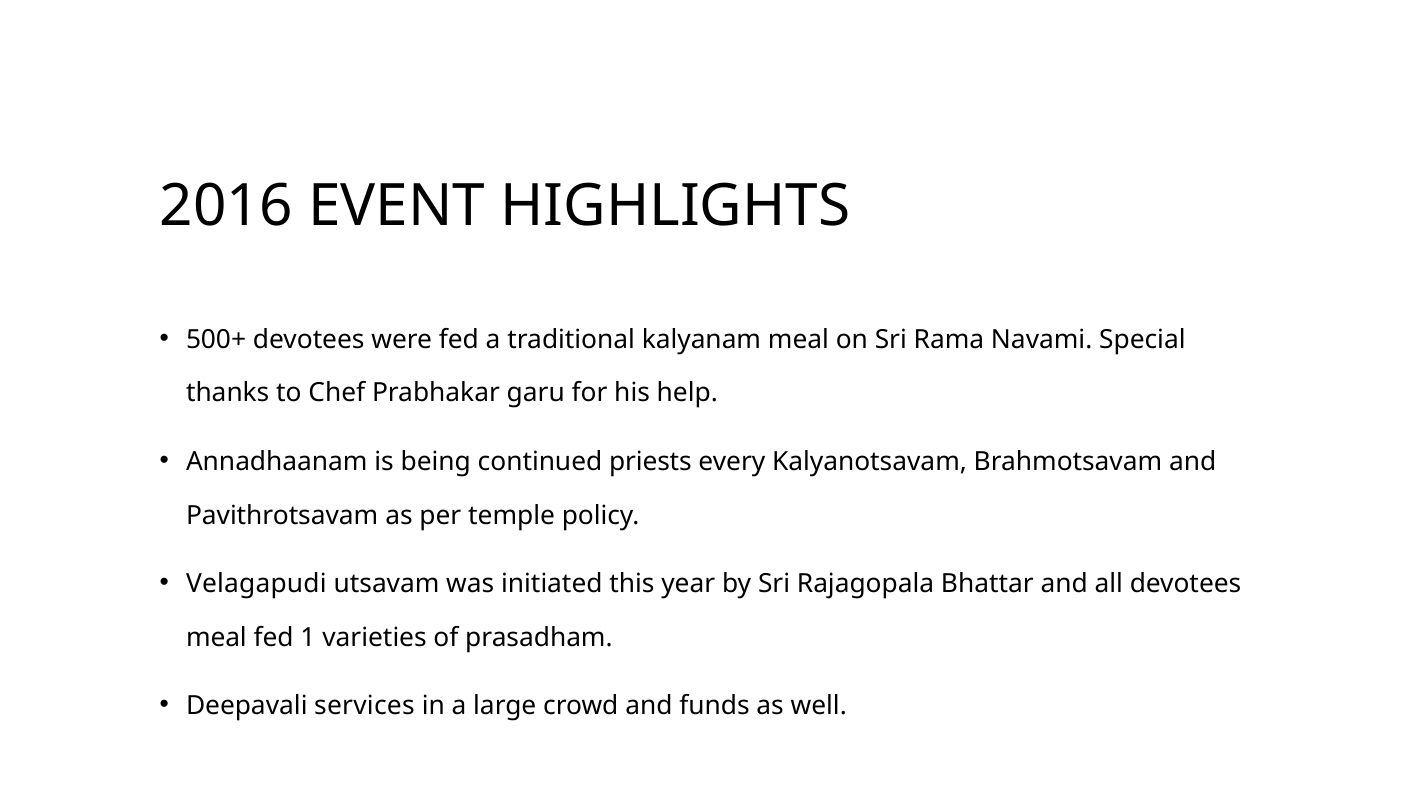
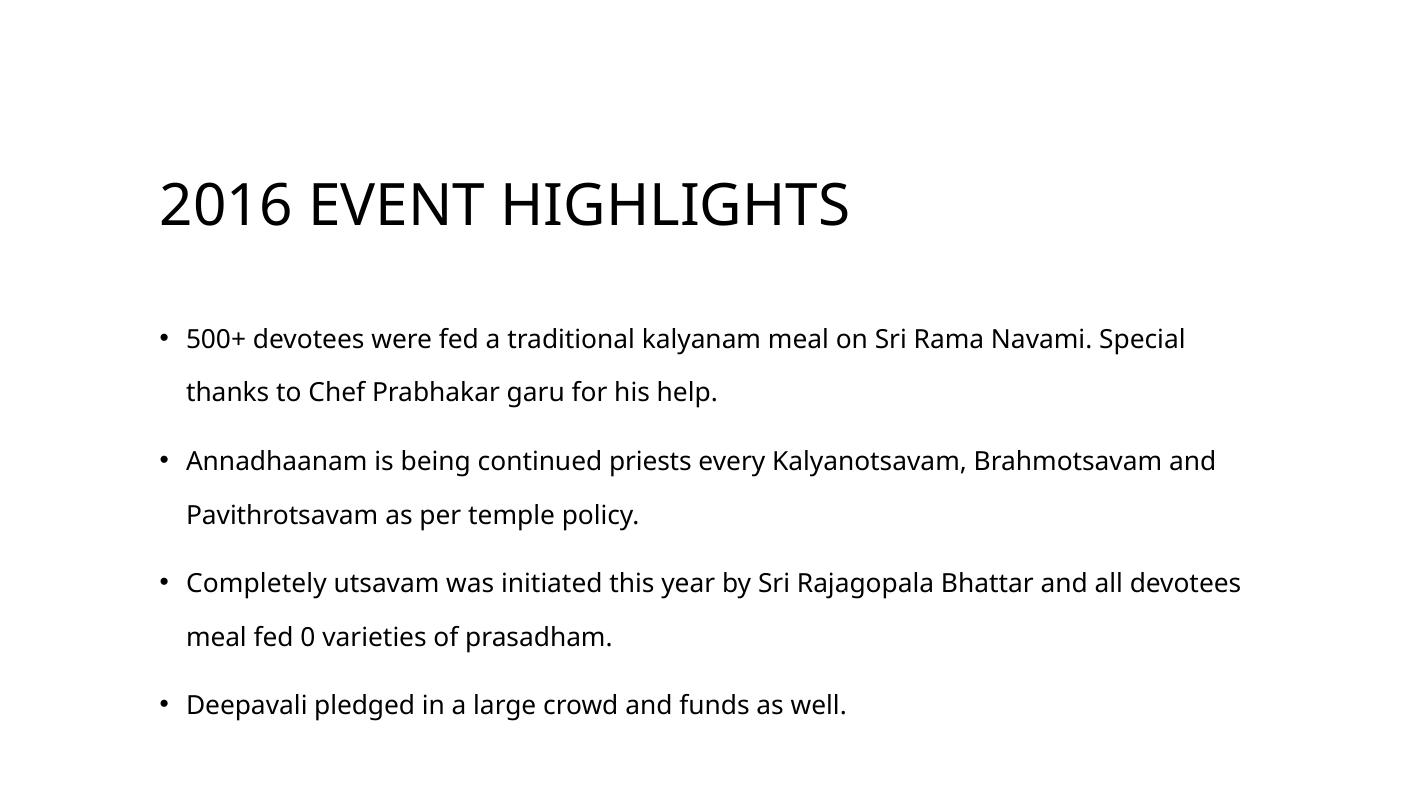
Velagapudi: Velagapudi -> Completely (256, 583)
1: 1 -> 0 (308, 637)
services: services -> pledged (365, 705)
